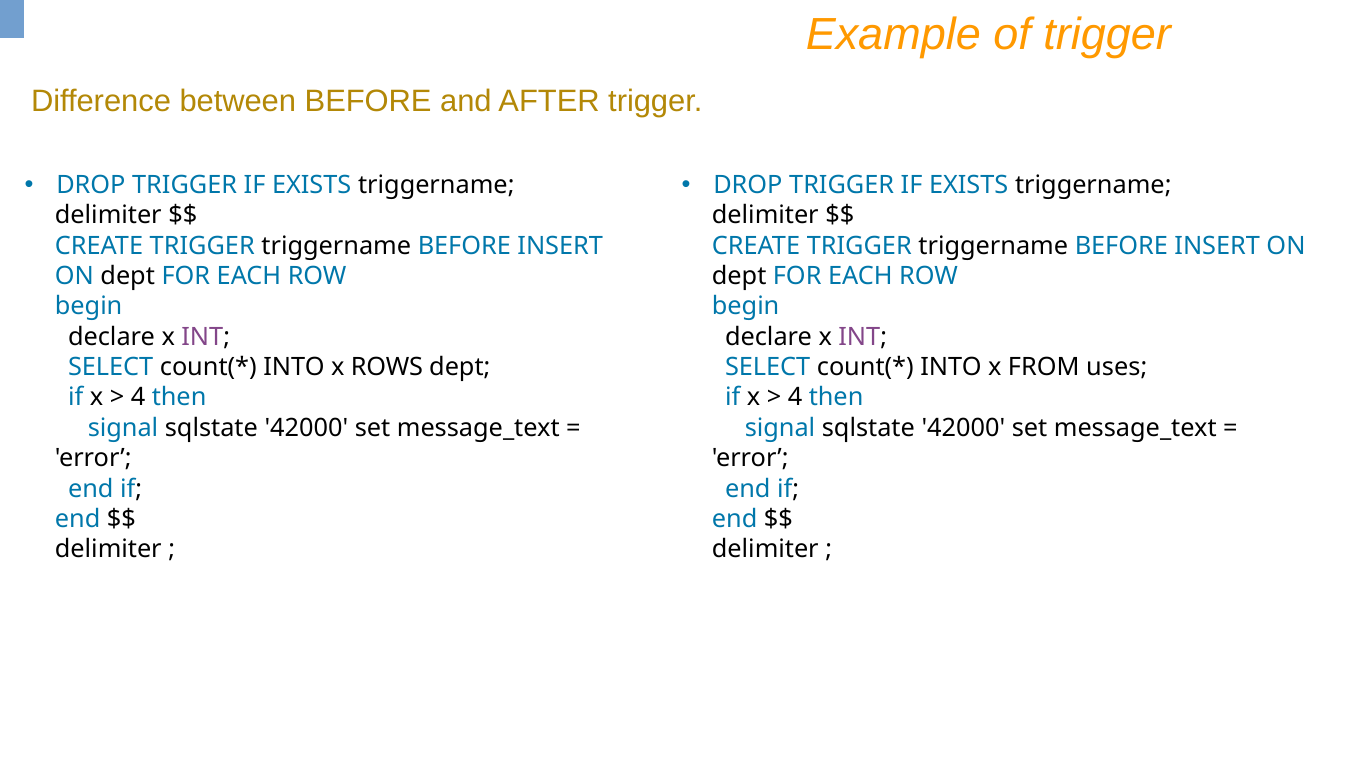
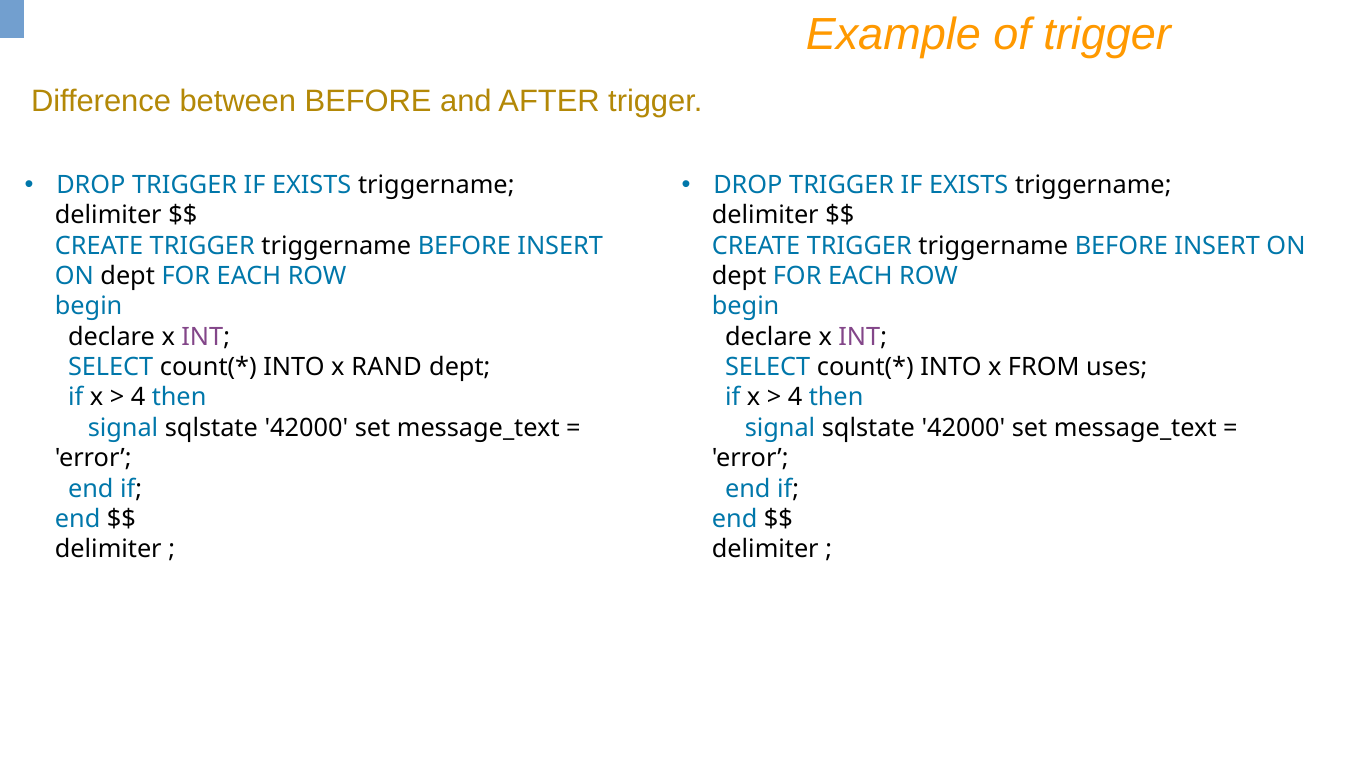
ROWS: ROWS -> RAND (387, 367)
